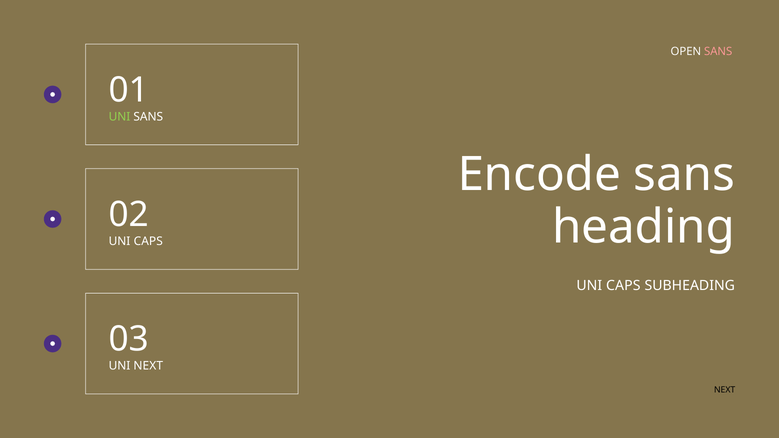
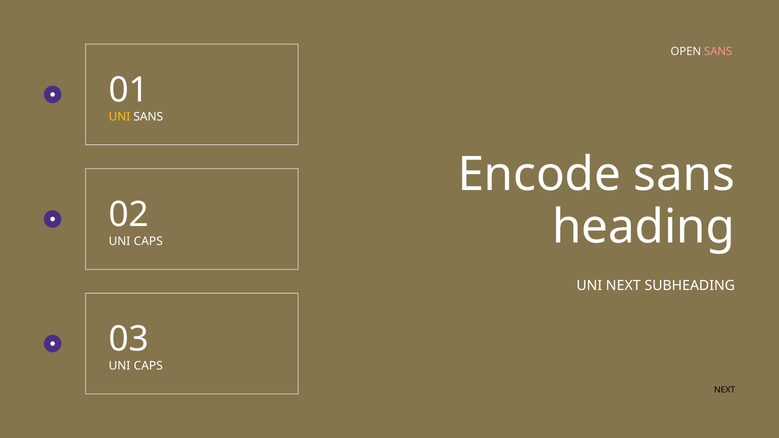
UNI colour: light green -> yellow (120, 117)
CAPS: CAPS -> NEXT (623, 286)
NEXT: NEXT -> CAPS (148, 366)
